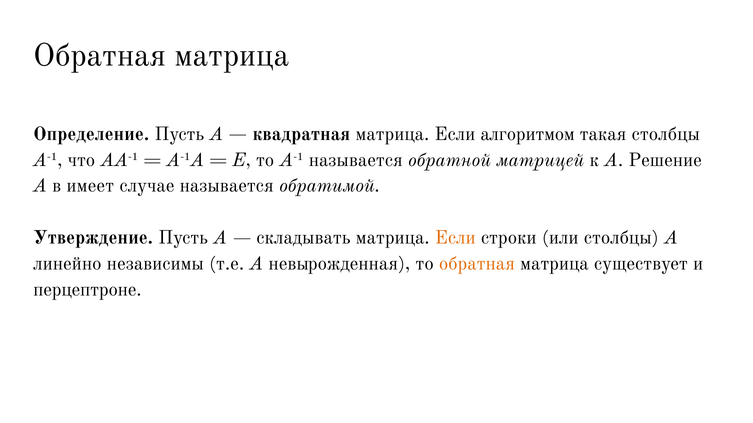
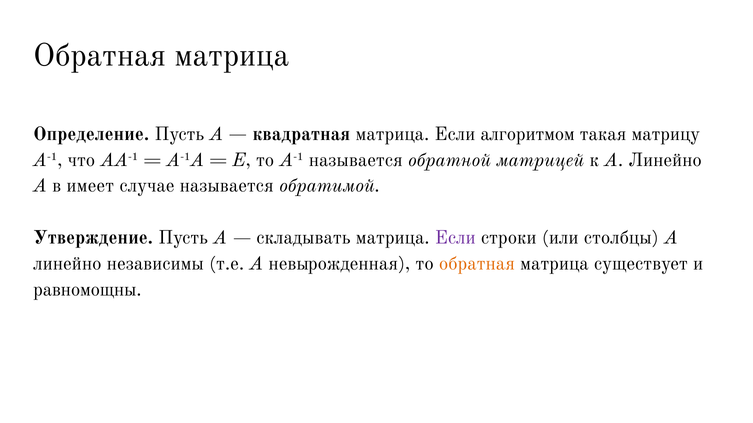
такая столбцы: столбцы -> матрицу (666, 134)
к A Решение: Решение -> Линейно (665, 160)
Если colour: orange -> purple (455, 238)
перцептроне: перцептроне -> равномощны (87, 290)
